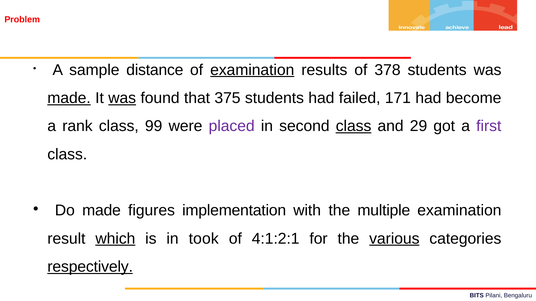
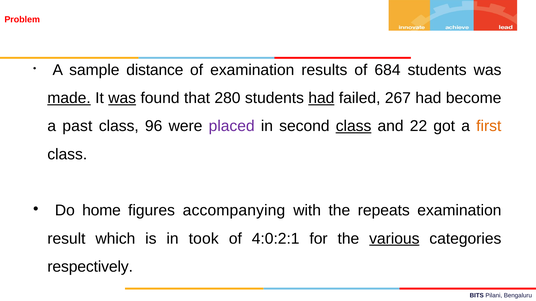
examination underline: present -> none (252, 70)
378: 378 -> 684 (387, 70)
375: 375 -> 280 (227, 98)
had underline: none -> present (321, 98)
171: 171 -> 267 (398, 98)
rank: rank -> past (77, 126)
99: 99 -> 96 (154, 126)
29: 29 -> 22 (419, 126)
first colour: purple -> orange (489, 126)
Do made: made -> home (102, 211)
implementation: implementation -> accompanying (234, 211)
multiple: multiple -> repeats (384, 211)
which underline: present -> none (115, 239)
4:1:2:1: 4:1:2:1 -> 4:0:2:1 (276, 239)
respectively underline: present -> none (90, 267)
